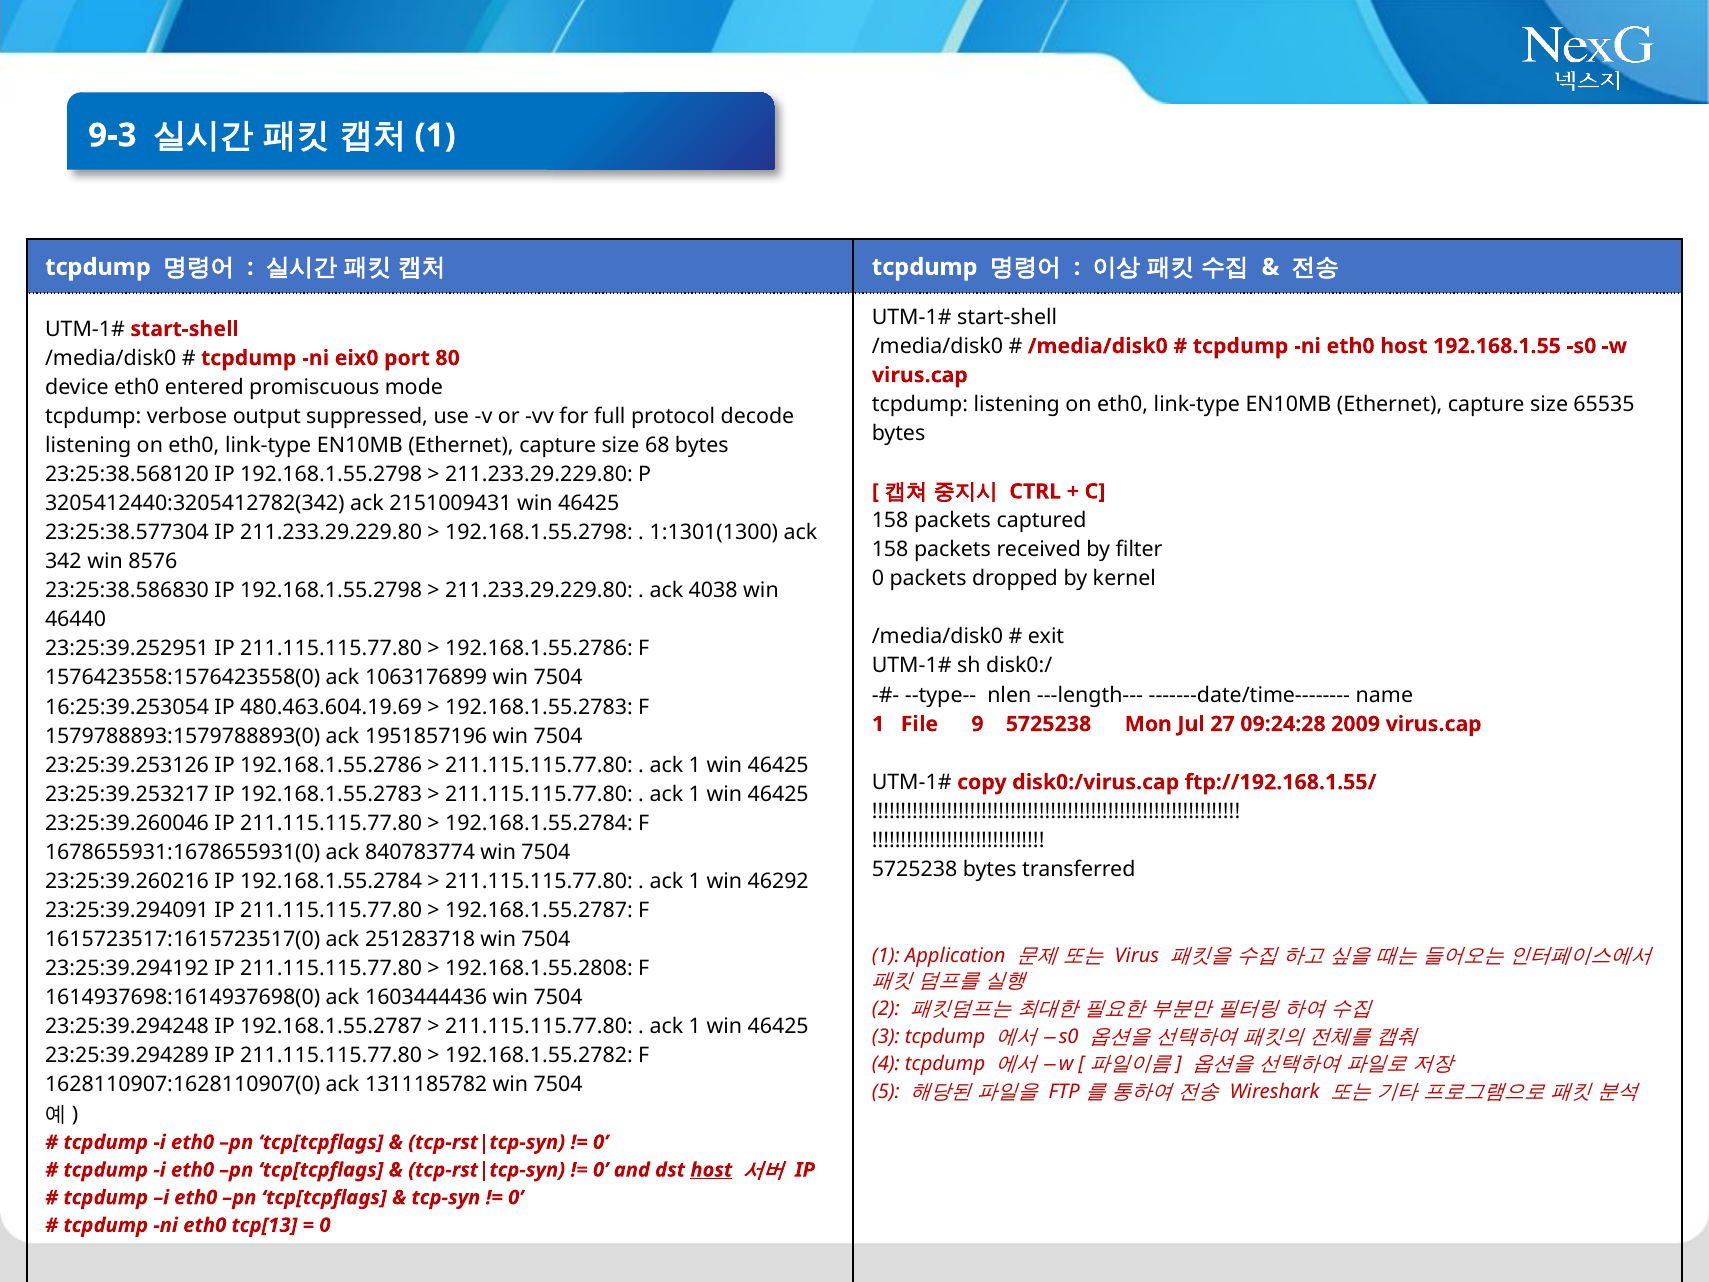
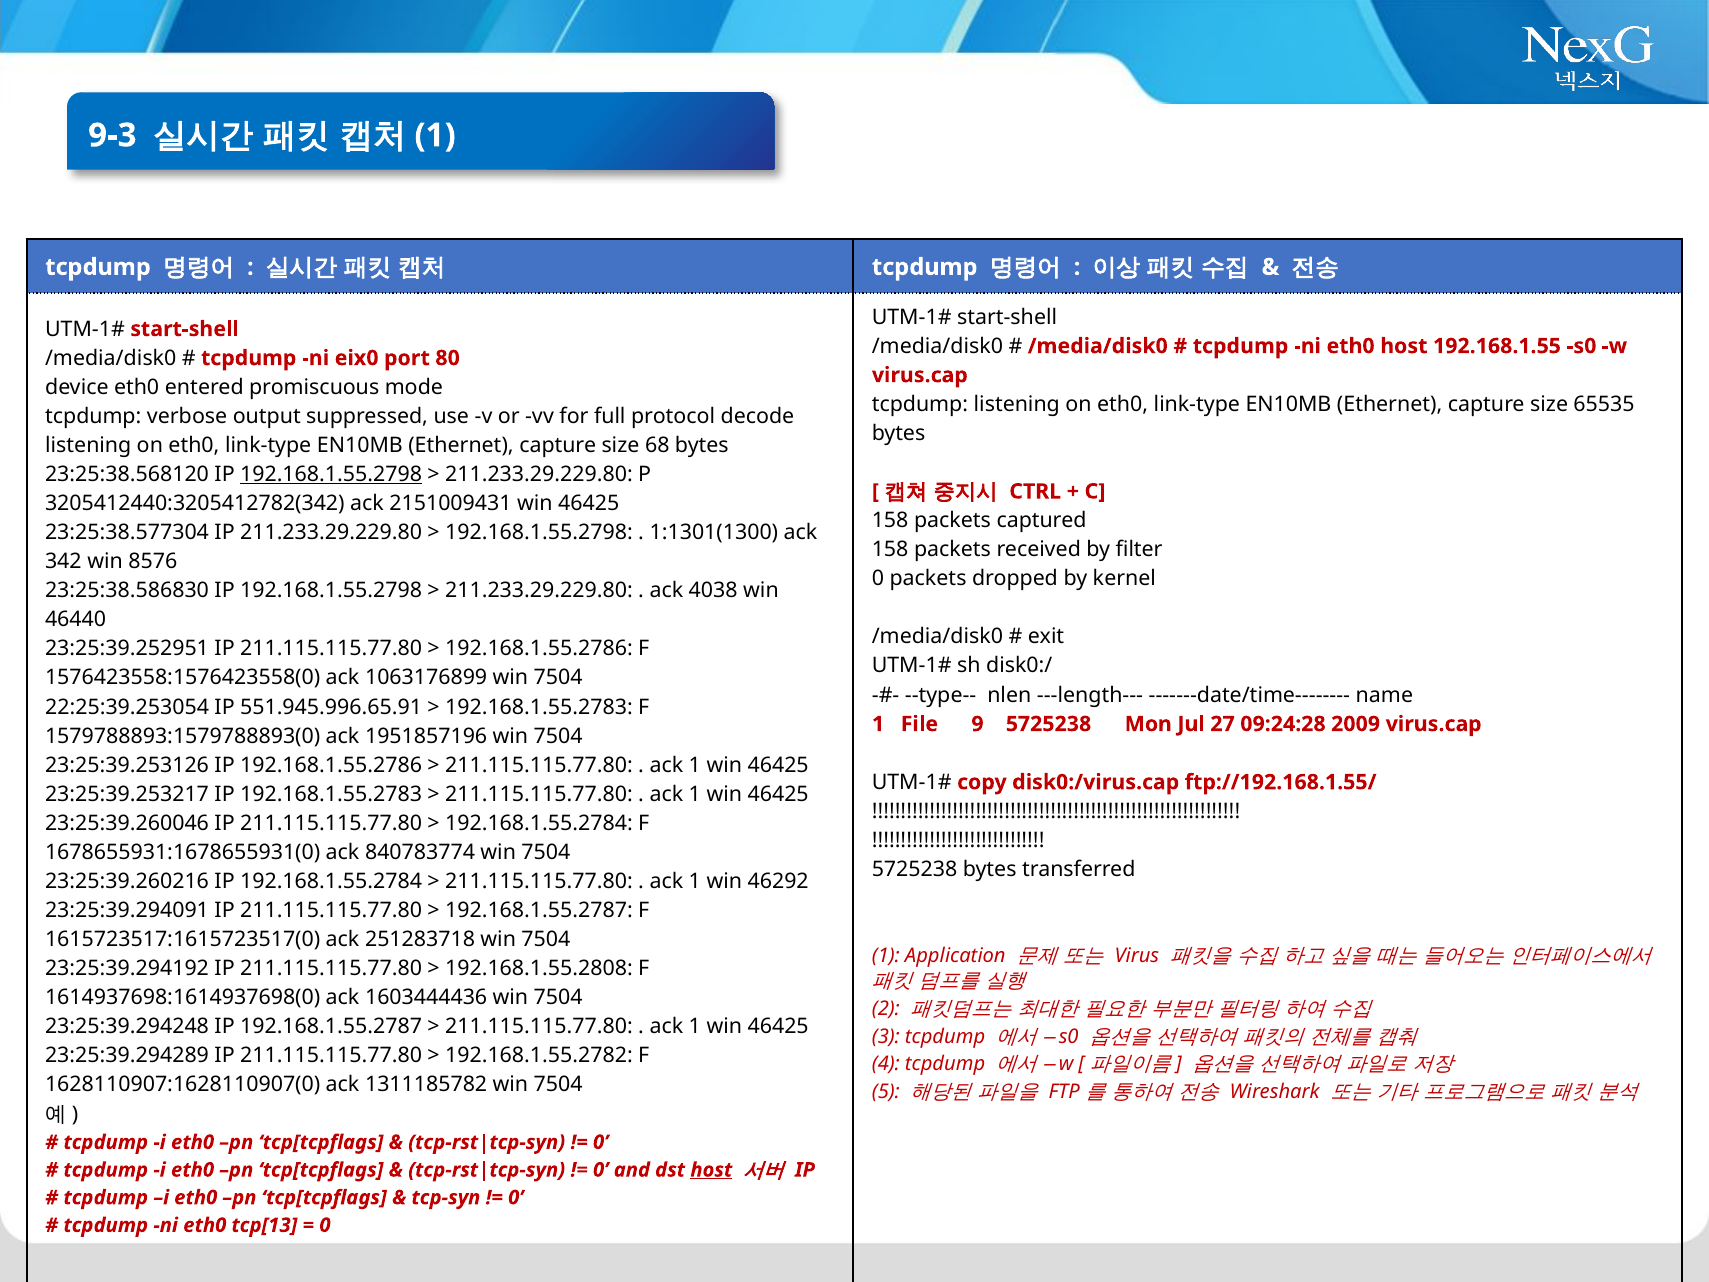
192.168.1.55.2798 underline: none -> present (331, 474)
16:25:39.253054: 16:25:39.253054 -> 22:25:39.253054 (127, 707)
480.463.604.19.69: 480.463.604.19.69 -> 551.945.996.65.91 (331, 707)
